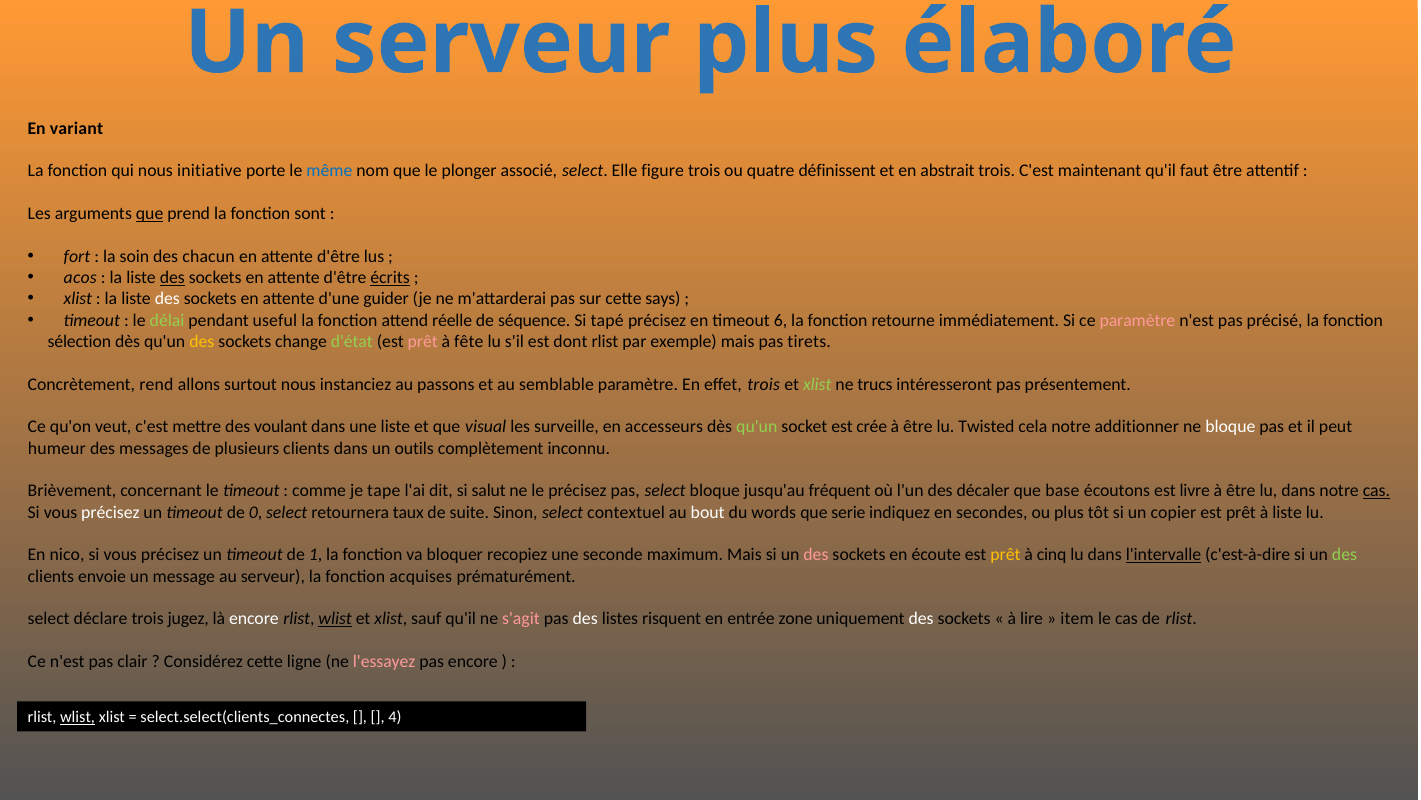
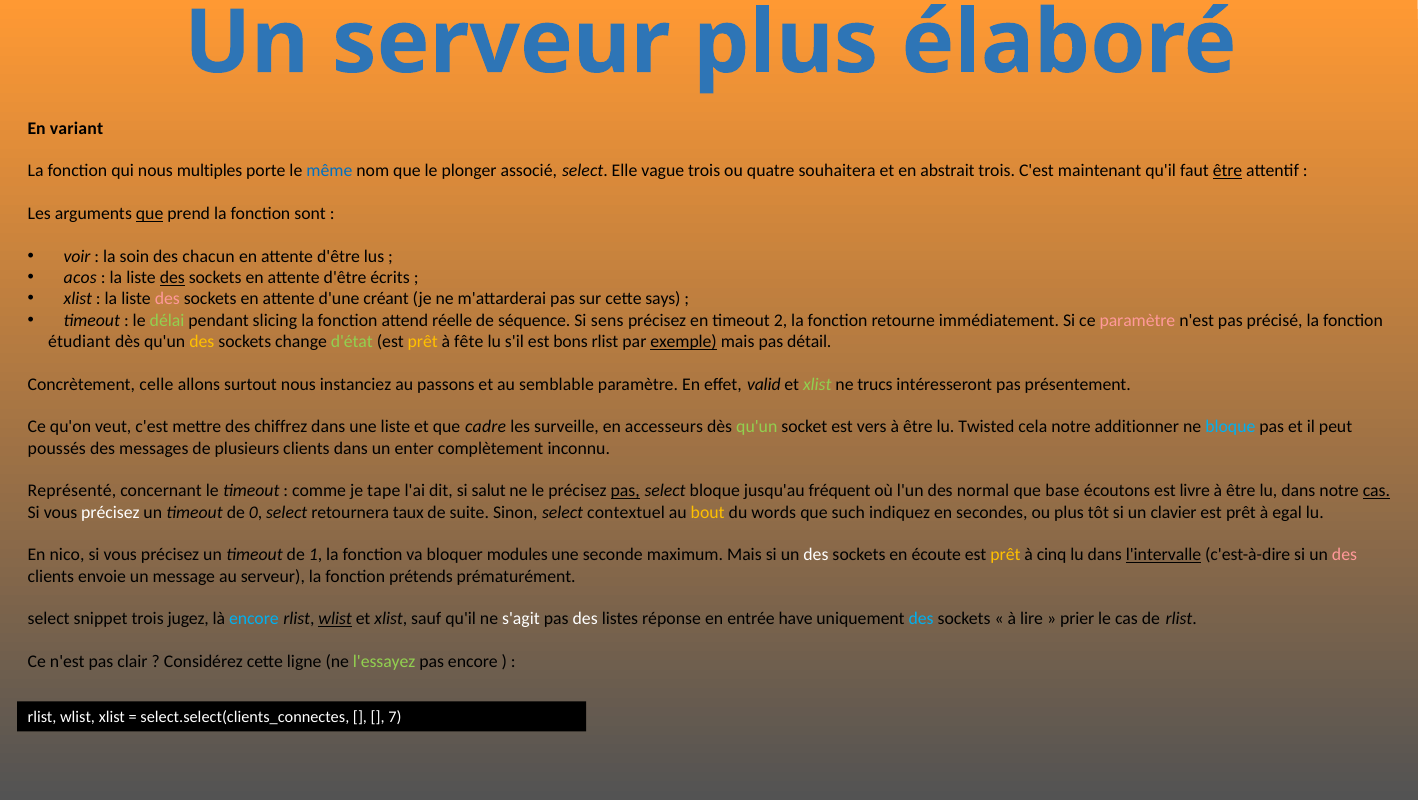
initiative: initiative -> multiples (210, 171)
figure: figure -> vague (663, 171)
définissent: définissent -> souhaitera (837, 171)
être underline: none -> present (1228, 171)
fort: fort -> voir (77, 256)
écrits underline: present -> none (390, 277)
des colour: white -> pink (167, 299)
guider: guider -> créant (386, 299)
useful: useful -> slicing (275, 320)
tapé: tapé -> sens (607, 320)
6: 6 -> 2 (781, 320)
sélection: sélection -> étudiant (79, 341)
prêt colour: pink -> yellow (423, 341)
dont: dont -> bons (571, 341)
exemple underline: none -> present (684, 341)
tirets: tirets -> détail (809, 341)
rend: rend -> celle (156, 384)
effet trois: trois -> valid (764, 384)
voulant: voulant -> chiffrez (281, 427)
visual: visual -> cadre (486, 427)
crée: crée -> vers (872, 427)
bloque colour: white -> light blue (1230, 427)
humeur: humeur -> poussés (57, 448)
outils: outils -> enter (414, 448)
Brièvement: Brièvement -> Représenté (72, 491)
pas underline: none -> present (625, 491)
décaler: décaler -> normal (983, 491)
bout colour: white -> yellow (708, 512)
serie: serie -> such (848, 512)
copier: copier -> clavier (1174, 512)
à liste: liste -> egal (1287, 512)
recopiez: recopiez -> modules (517, 554)
des colour: pink -> white (816, 554)
des colour: light green -> pink (1345, 554)
acquises: acquises -> prétends (421, 576)
déclare: déclare -> snippet (101, 618)
encore colour: white -> light blue (254, 618)
s'agit colour: pink -> white (521, 618)
risquent: risquent -> réponse (672, 618)
zone: zone -> have (796, 618)
des colour: white -> light blue (921, 618)
item: item -> prier (1077, 618)
l'essayez colour: pink -> light green (384, 661)
wlist underline: present -> none (78, 717)
4: 4 -> 7 (395, 717)
